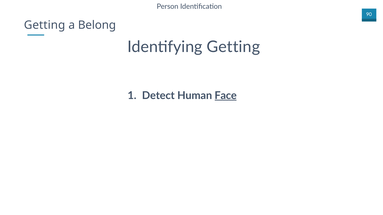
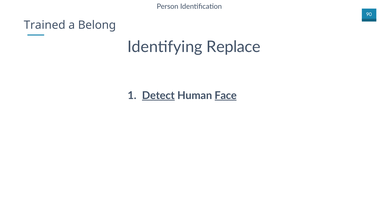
Getting: Getting -> Trained (45, 25)
Identifying Getting: Getting -> Replace (233, 47)
Detect underline: none -> present (158, 96)
